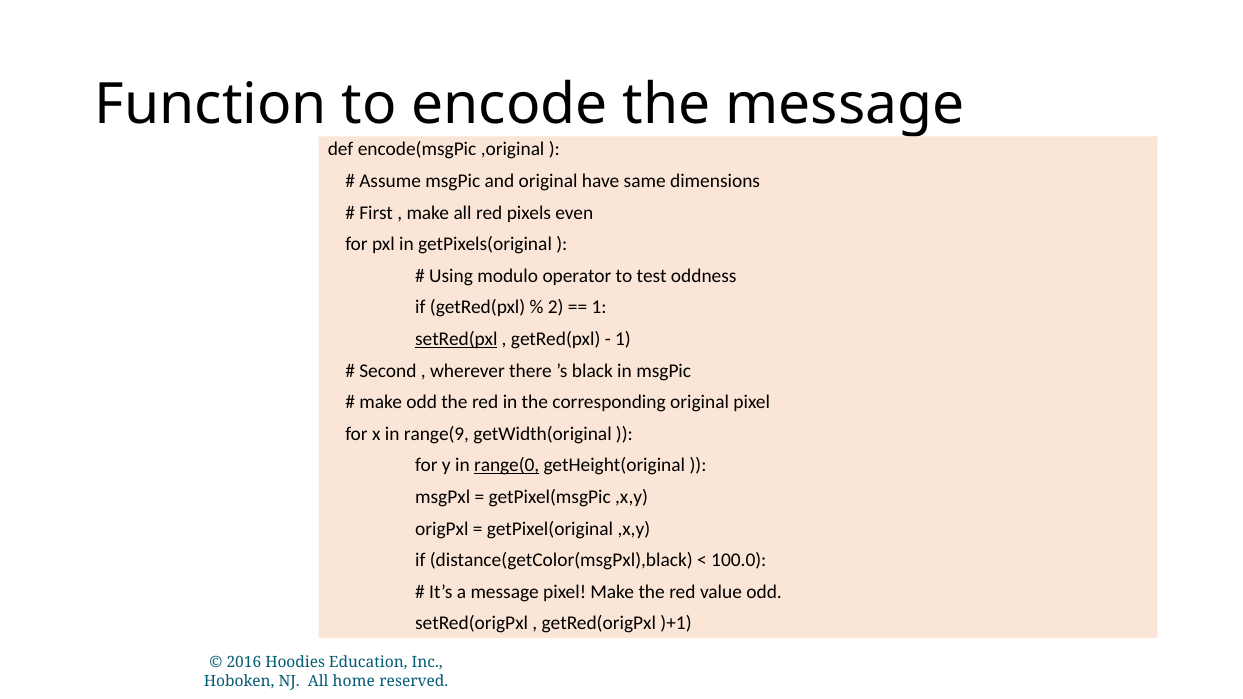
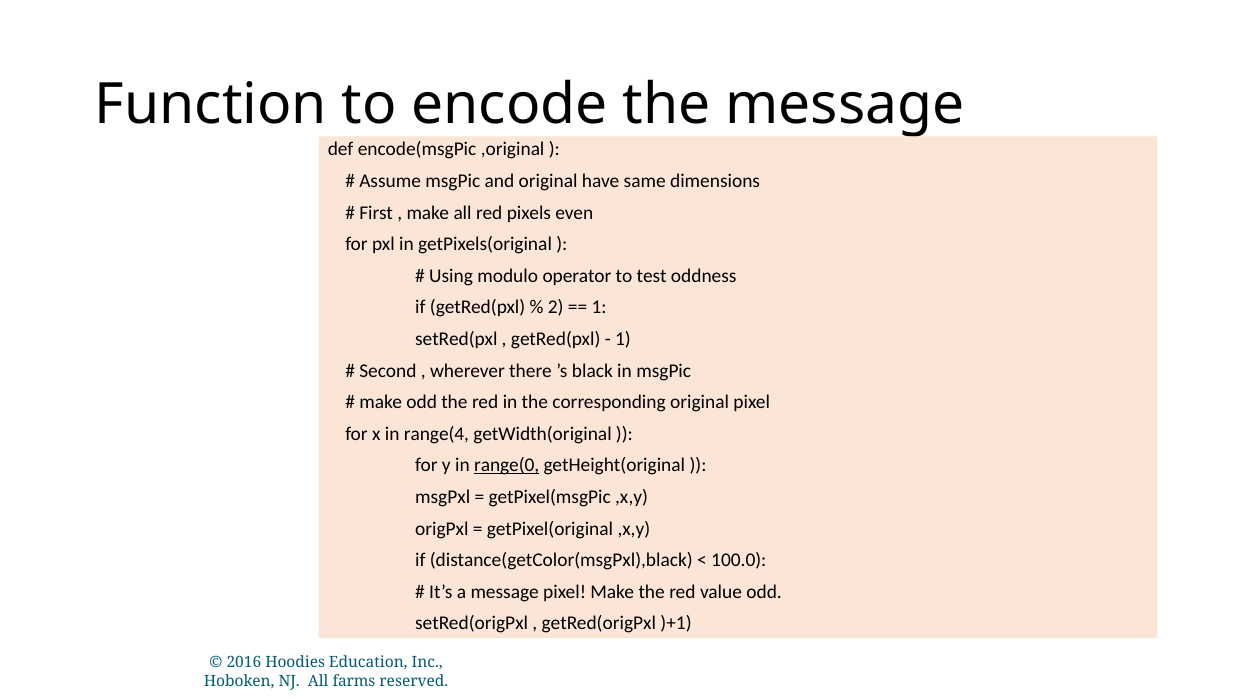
setRed(pxl underline: present -> none (456, 339)
range(9: range(9 -> range(4 (436, 434)
home: home -> farms (354, 682)
